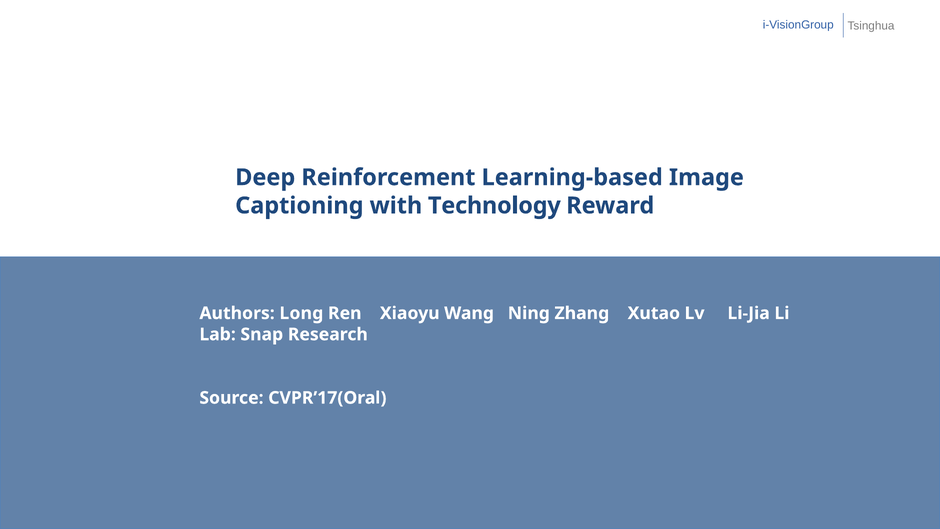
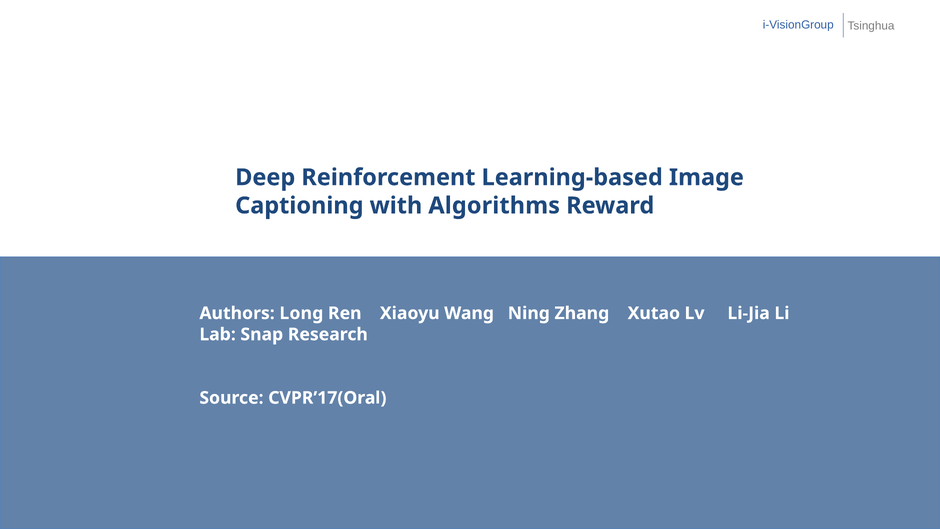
Technology: Technology -> Algorithms (494, 206)
